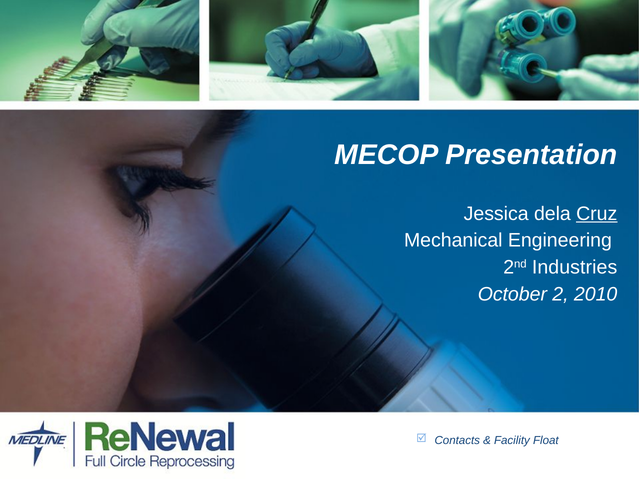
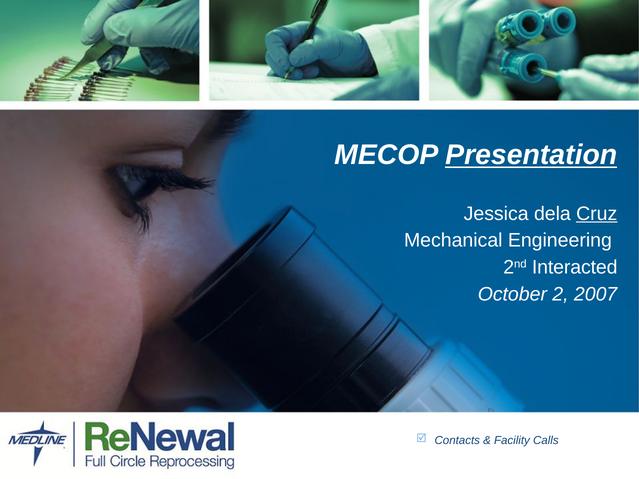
Presentation underline: none -> present (531, 155)
Industries: Industries -> Interacted (575, 268)
2010: 2010 -> 2007 (596, 294)
Float: Float -> Calls (546, 441)
